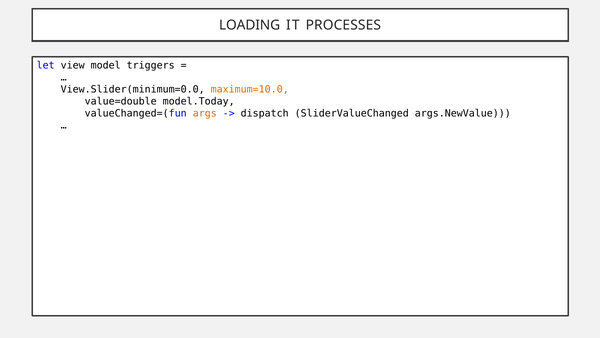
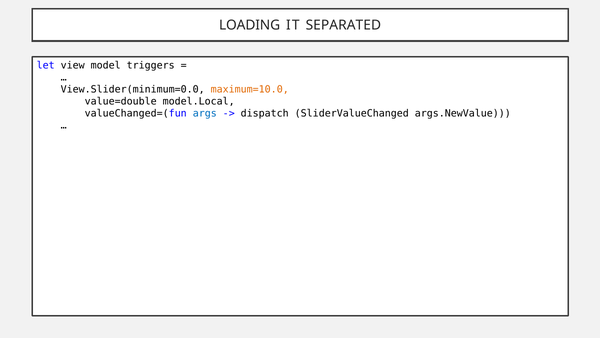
PROCESSES: PROCESSES -> SEPARATED (343, 25)
model.Today: model.Today -> model.Local (199, 101)
args colour: orange -> blue (205, 113)
